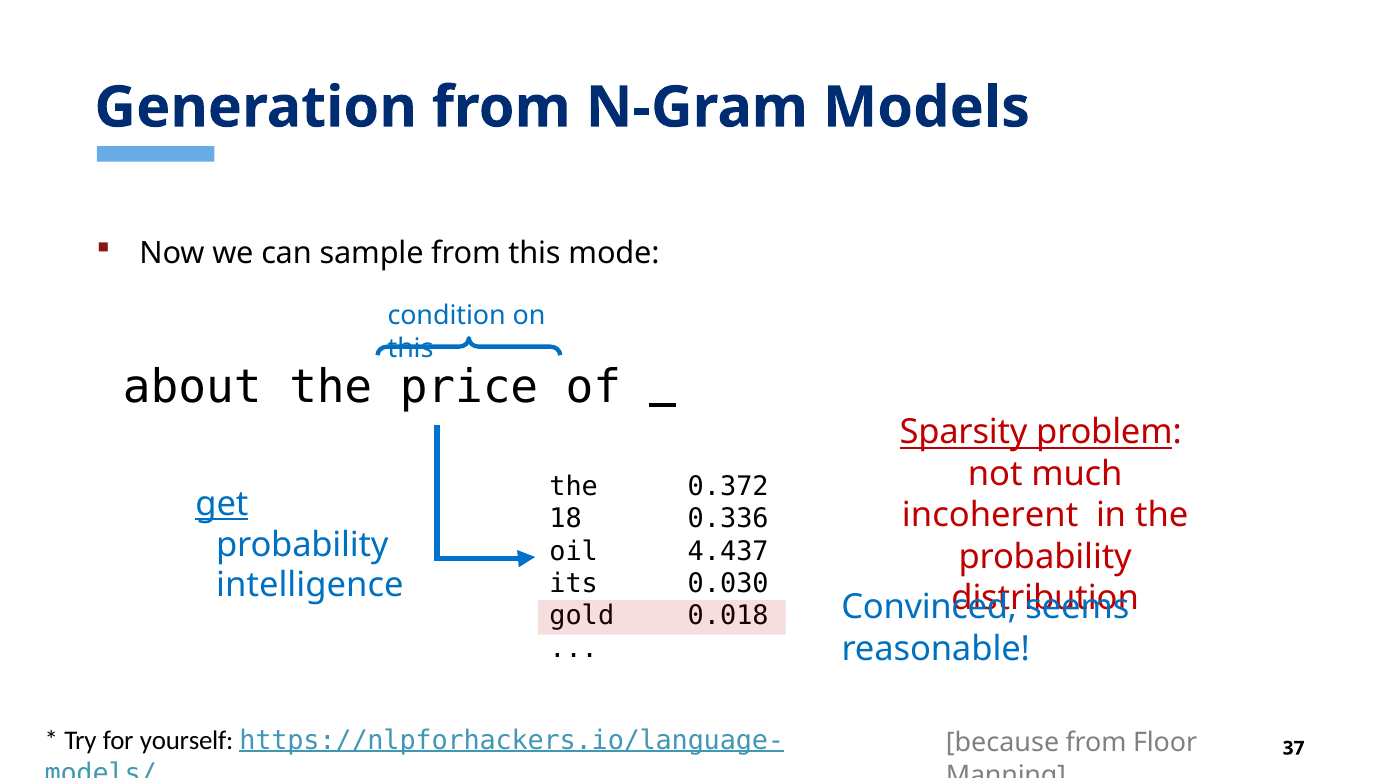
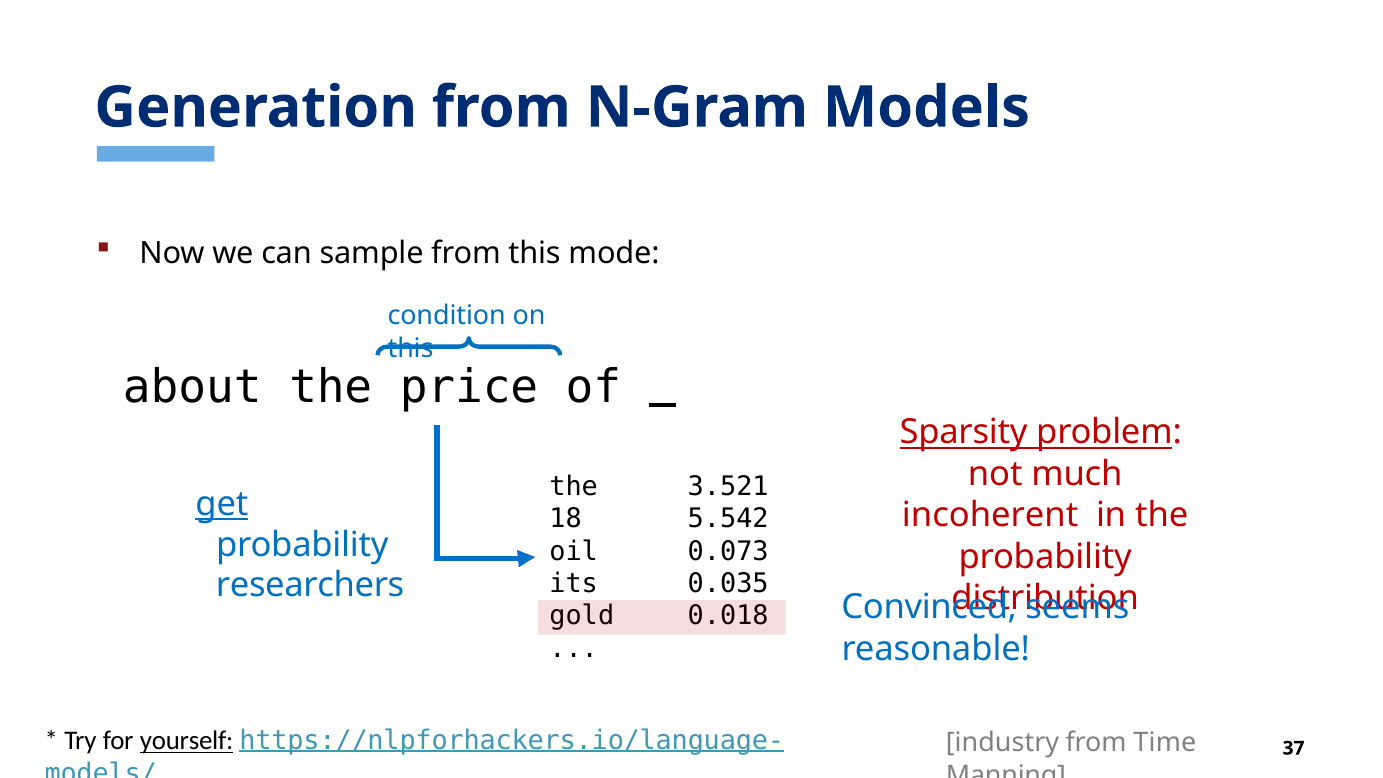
0.372: 0.372 -> 3.521 (728, 487)
0.336: 0.336 -> 5.542 (728, 519)
4.437: 4.437 -> 0.073 (728, 551)
0.030: 0.030 -> 0.035 (728, 584)
intelligence: intelligence -> researchers (310, 585)
yourself underline: none -> present (187, 741)
because: because -> industry (1002, 743)
Floor: Floor -> Time (1165, 743)
